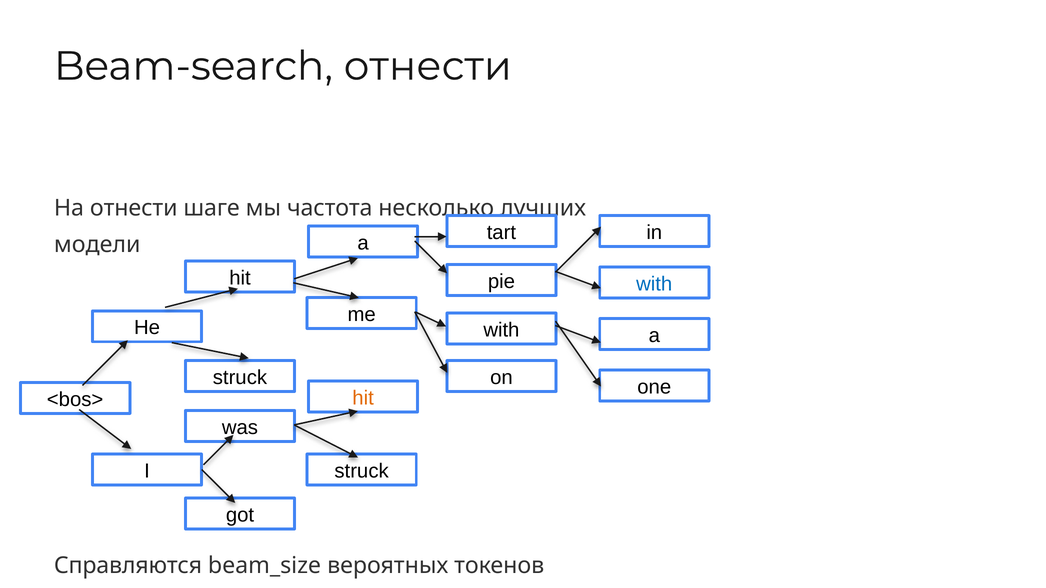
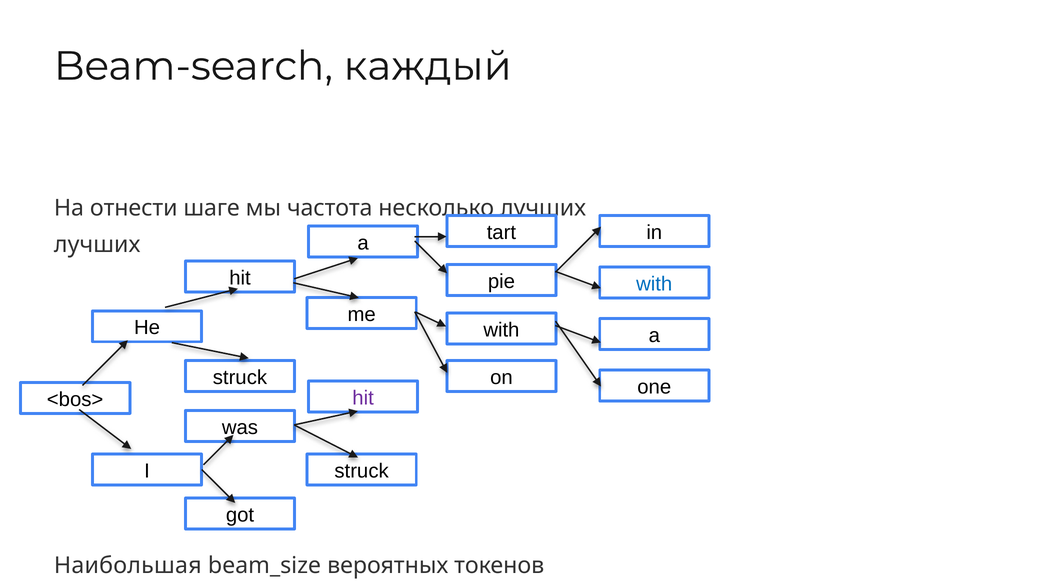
Beam-search отнести: отнести -> каждый (428, 66)
модели: модели -> лучших (97, 245)
hit colour: orange -> purple (363, 398)
Справляются: Справляются -> Наибольшая (128, 566)
